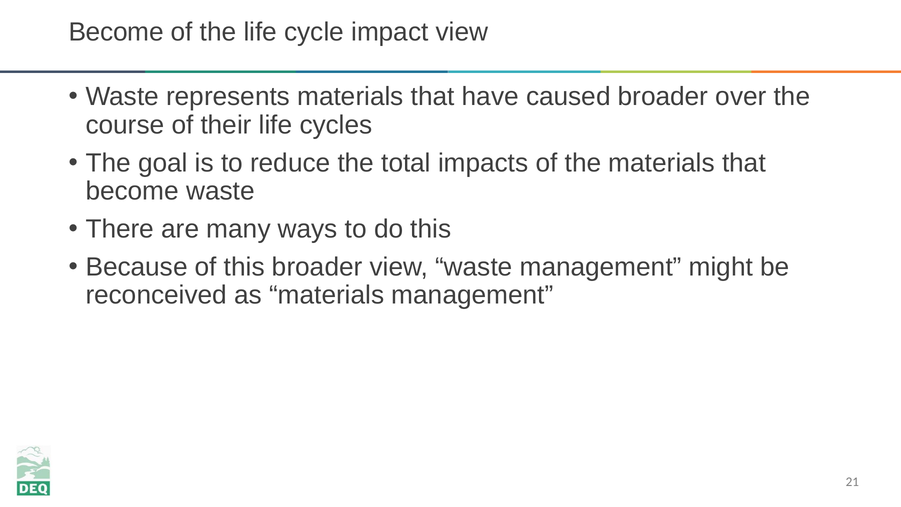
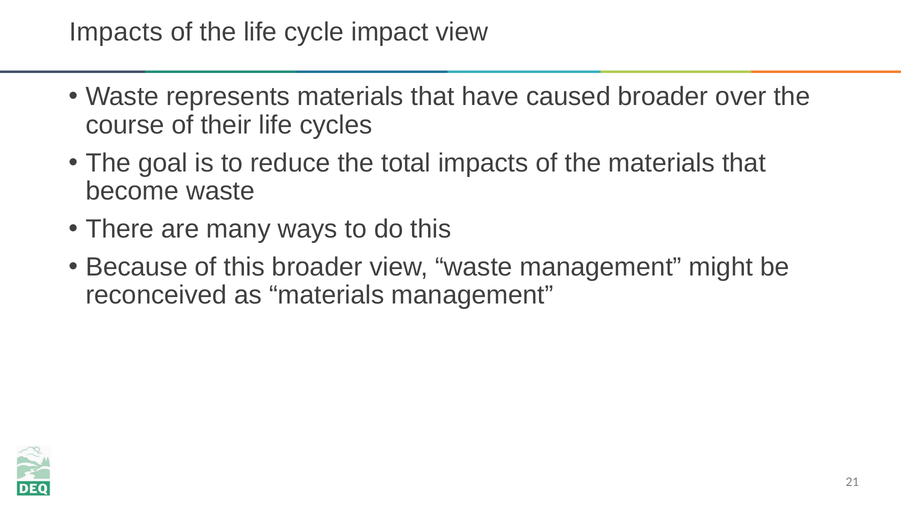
Become: Become -> Impacts (116, 32)
